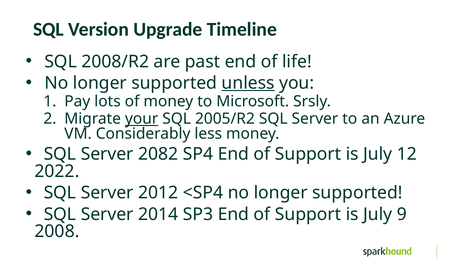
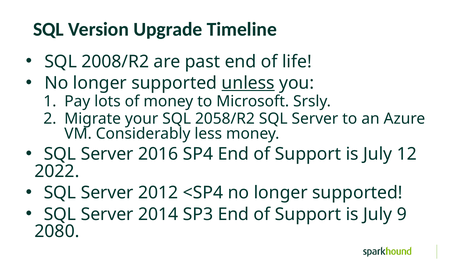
your underline: present -> none (142, 119)
2005/R2: 2005/R2 -> 2058/R2 (225, 119)
2082: 2082 -> 2016 (158, 154)
2008: 2008 -> 2080 (57, 231)
